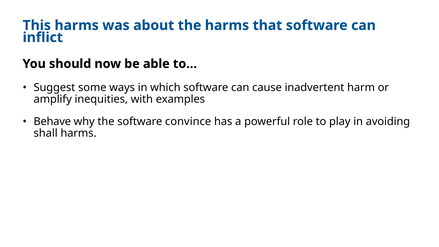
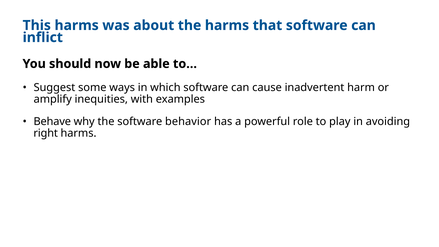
convince: convince -> behavior (188, 121)
shall: shall -> right (46, 133)
